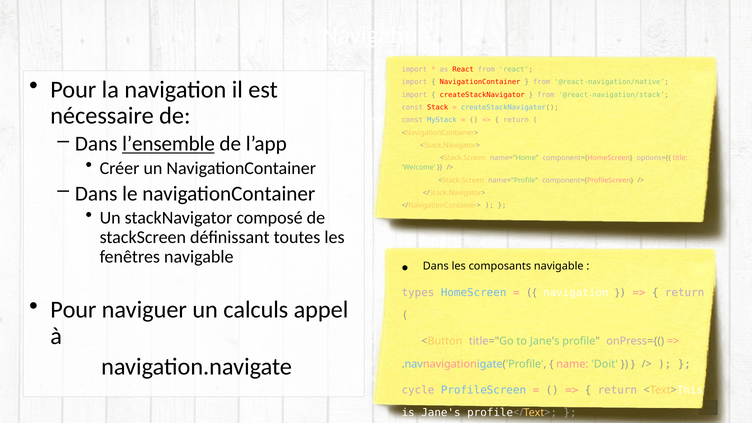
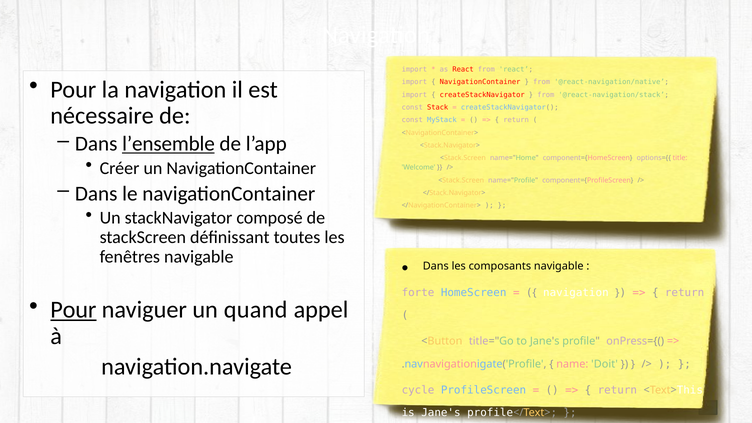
types: types -> forte (418, 293)
Pour underline: none -> present (73, 310)
calculs: calculs -> quand (256, 310)
